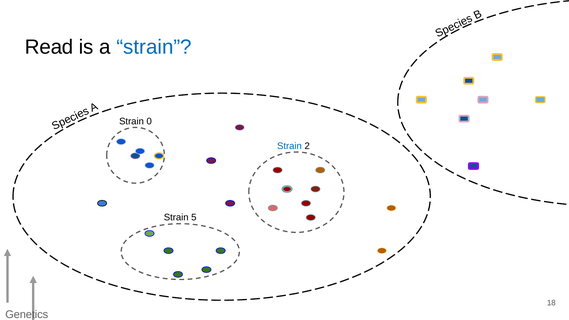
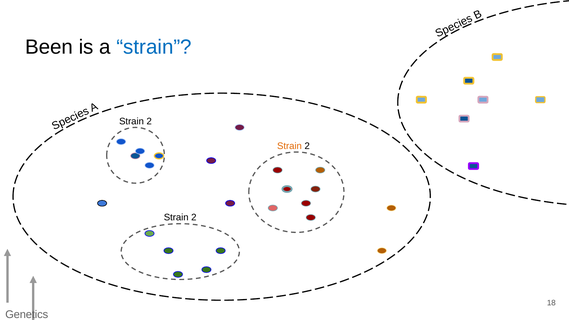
Read: Read -> Been (49, 47)
0: 0 -> 2 (149, 121)
Strain colour: blue -> orange (289, 146)
5: 5 -> 2 (194, 218)
